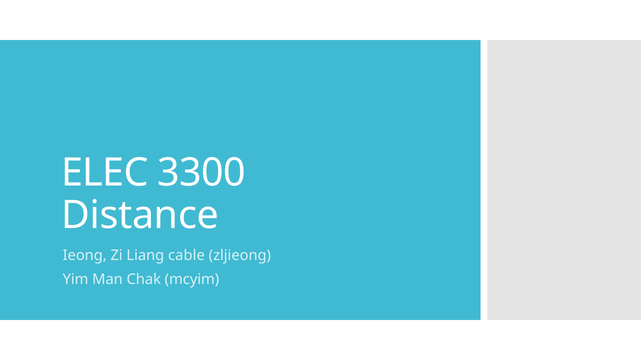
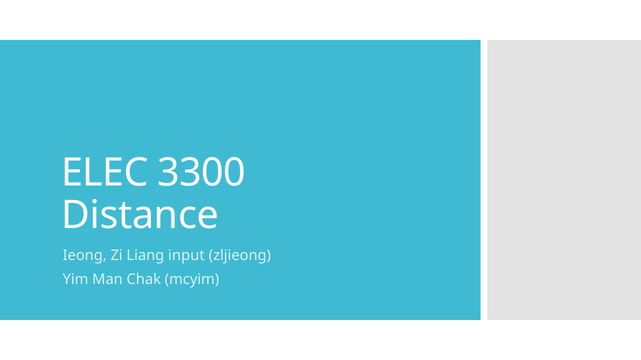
cable: cable -> input (186, 256)
